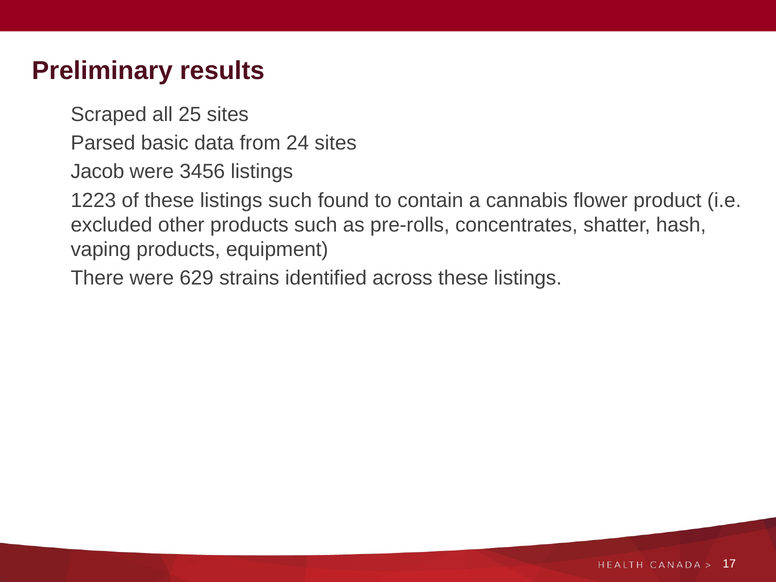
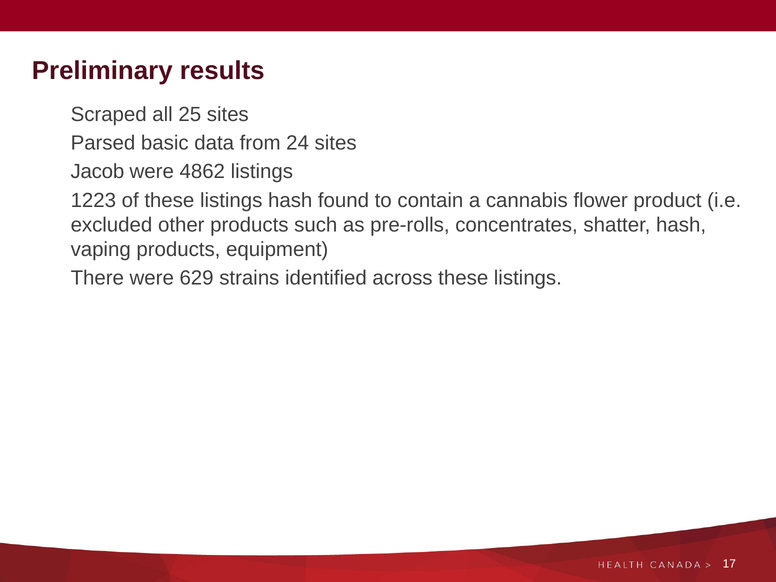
3456: 3456 -> 4862 (202, 172)
listings such: such -> hash (290, 200)
